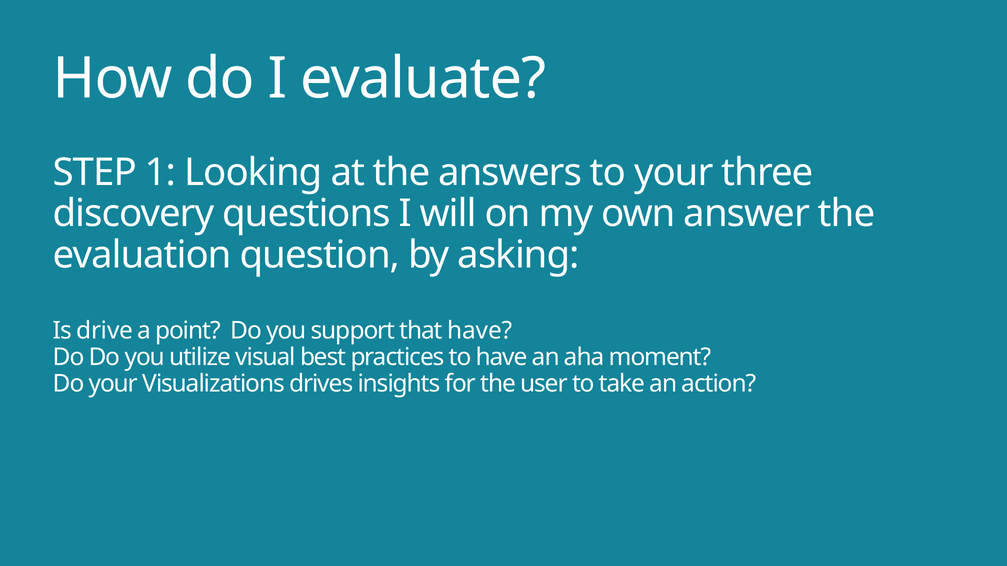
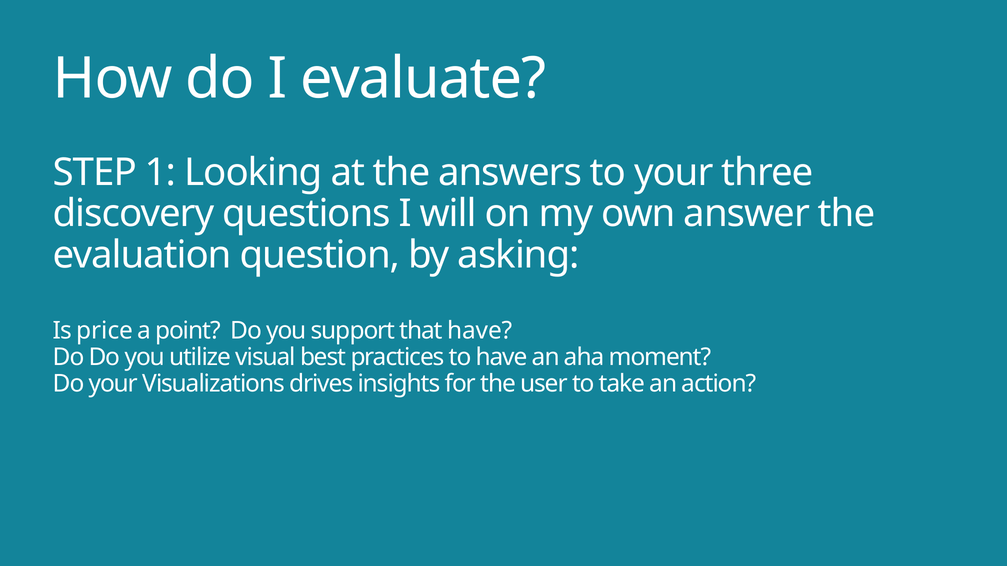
drive: drive -> price (105, 331)
